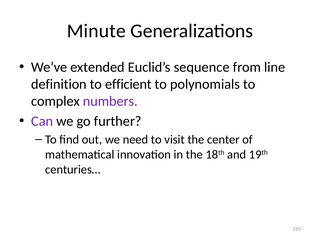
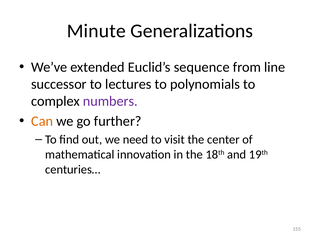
definition: definition -> successor (59, 84)
efficient: efficient -> lectures (128, 84)
Can colour: purple -> orange (42, 121)
